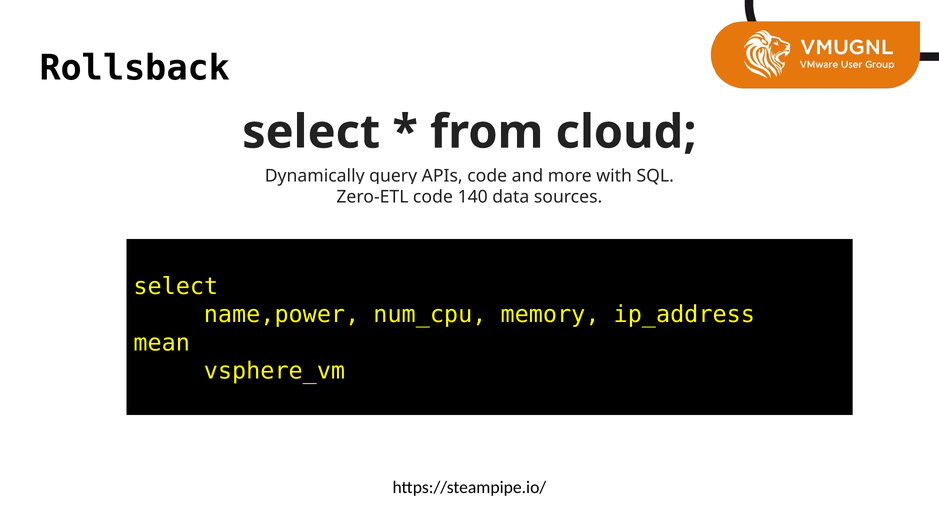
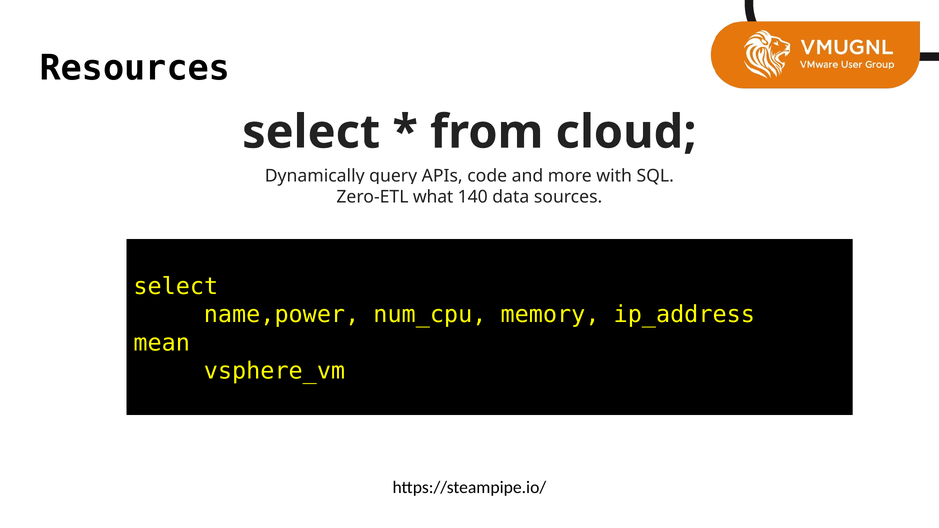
Rollsback: Rollsback -> Resources (135, 68)
Zero-ETL code: code -> what (433, 197)
